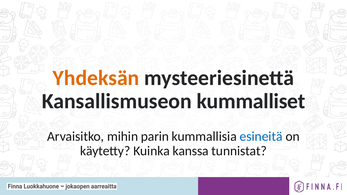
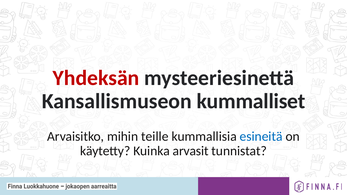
Yhdeksän colour: orange -> red (96, 78)
parin: parin -> teille (155, 136)
kanssa: kanssa -> arvasit (191, 151)
